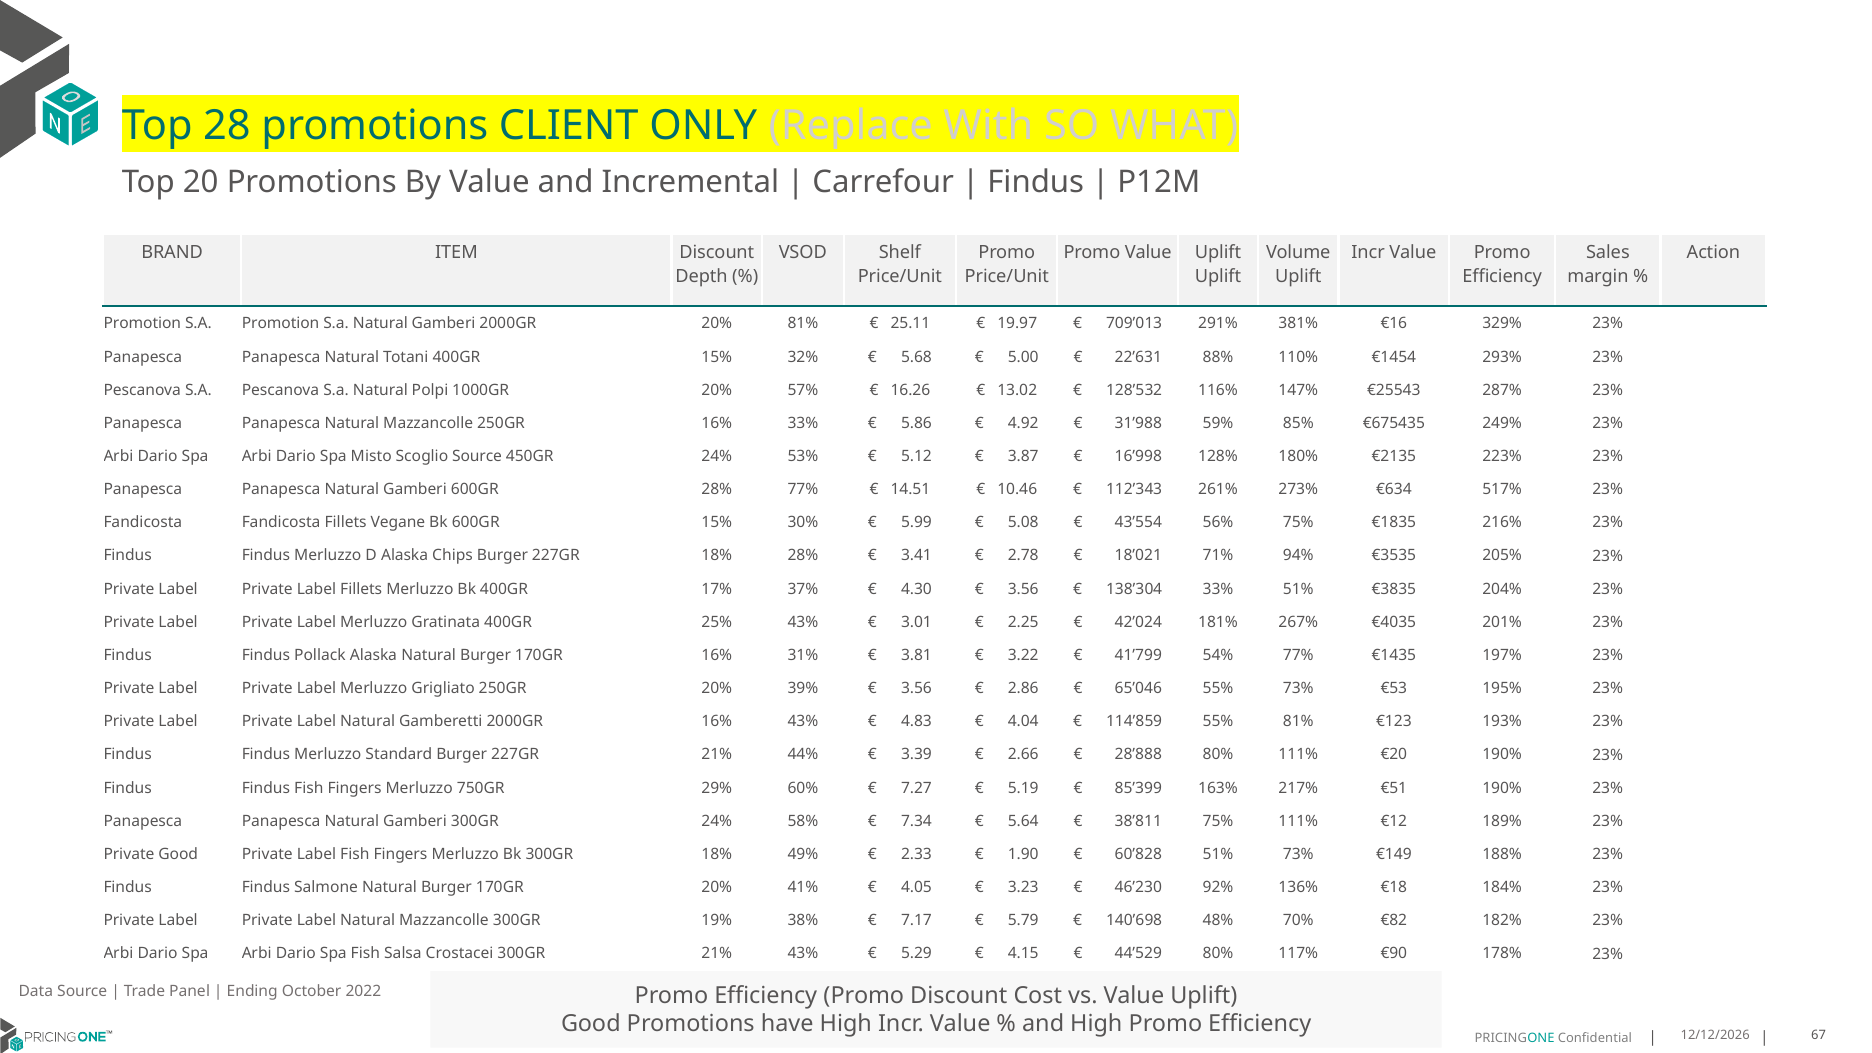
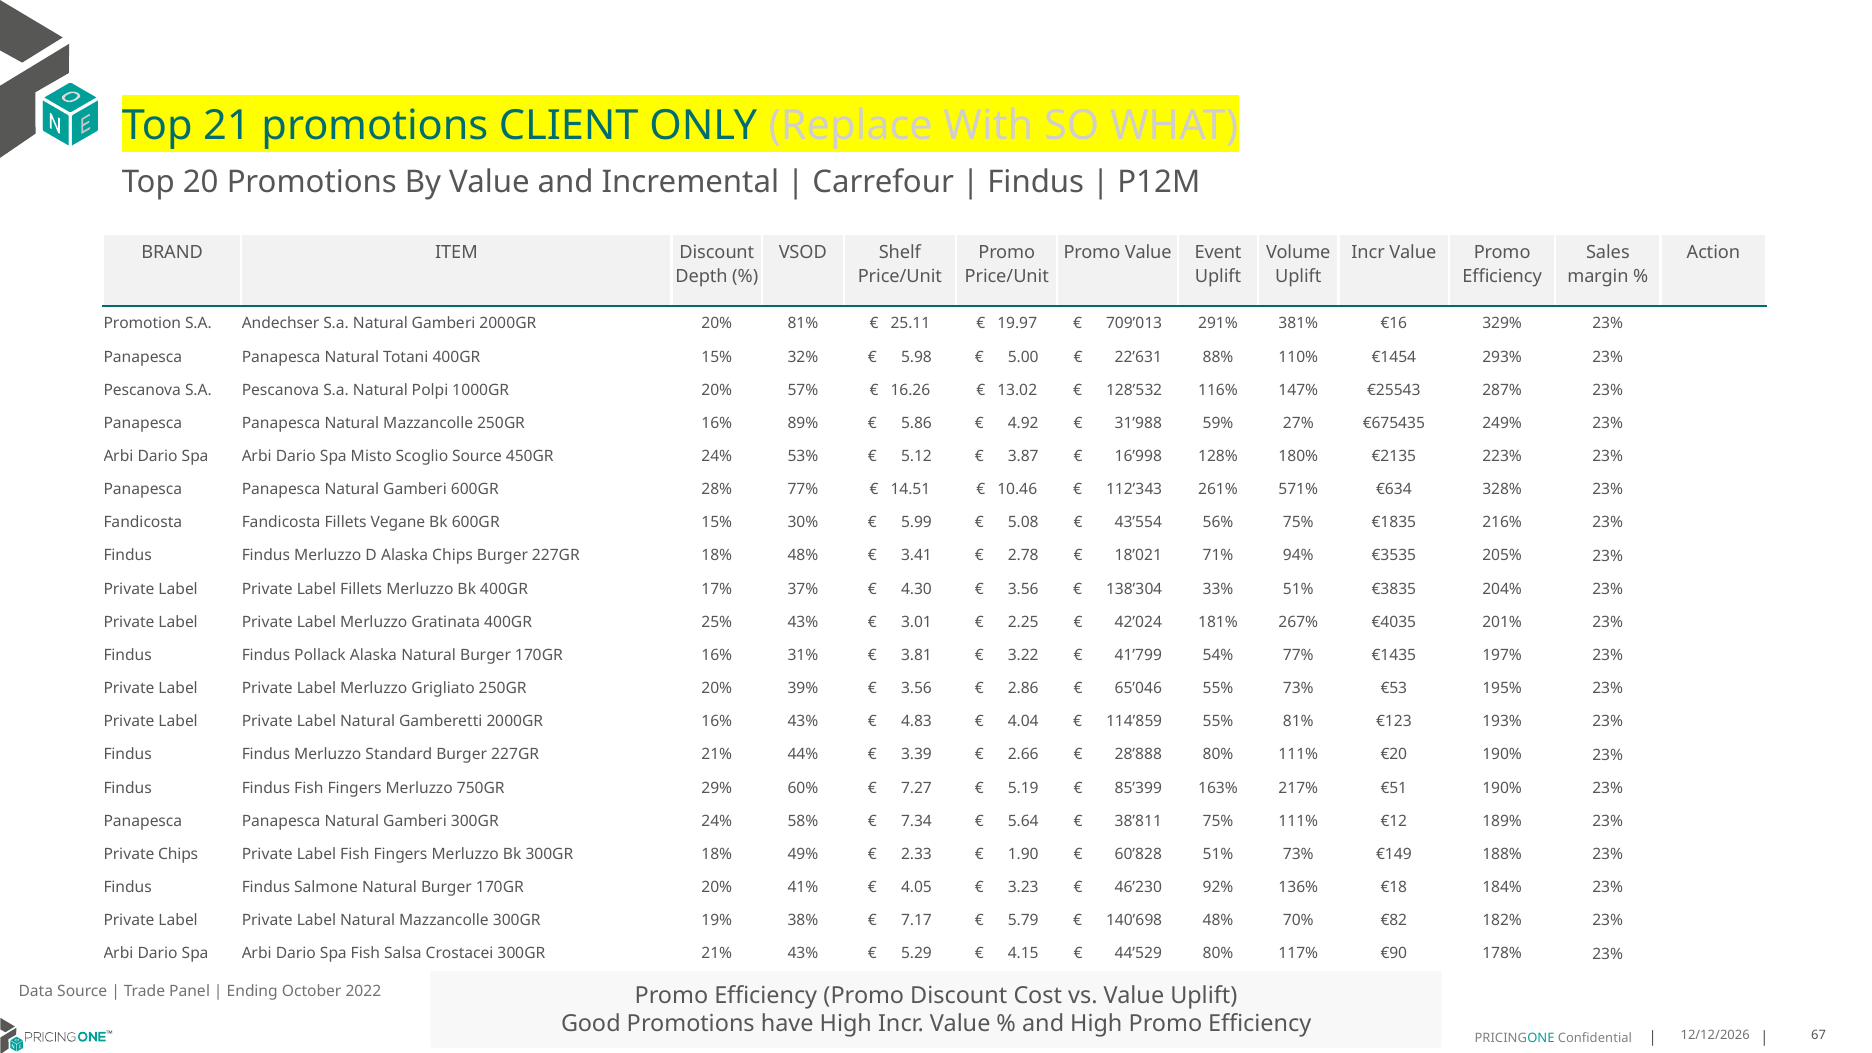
28: 28 -> 21 (227, 126)
Promo Value Uplift: Uplift -> Event (1218, 252)
S.A Promotion: Promotion -> Andechser (281, 324)
5.68: 5.68 -> 5.98 (916, 357)
16% 33%: 33% -> 89% (803, 423)
85%: 85% -> 27% (1298, 423)
273%: 273% -> 571% (1298, 490)
517%: 517% -> 328% (1502, 490)
18% 28%: 28% -> 48% (803, 556)
Private Good: Good -> Chips (178, 854)
